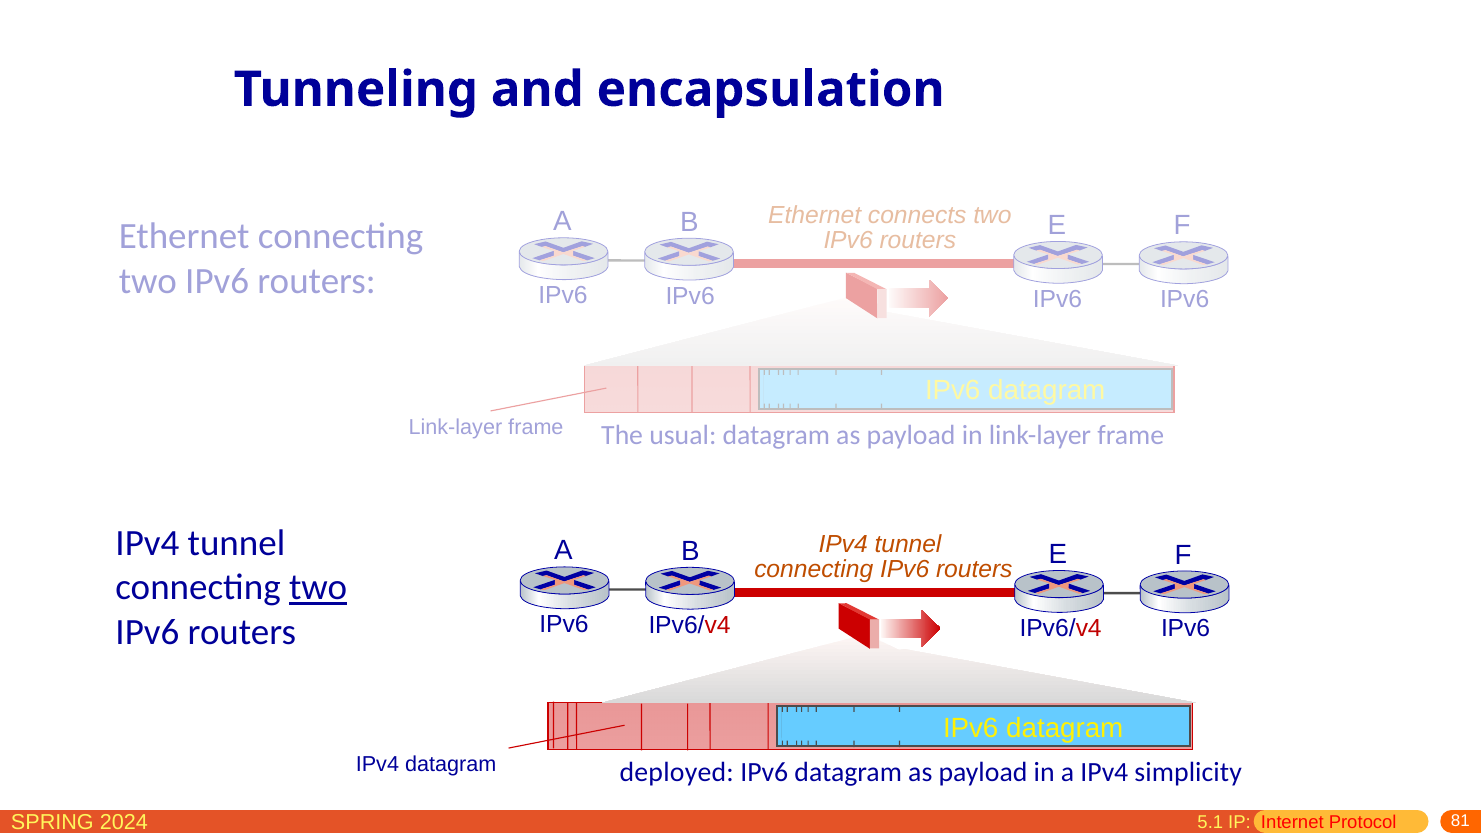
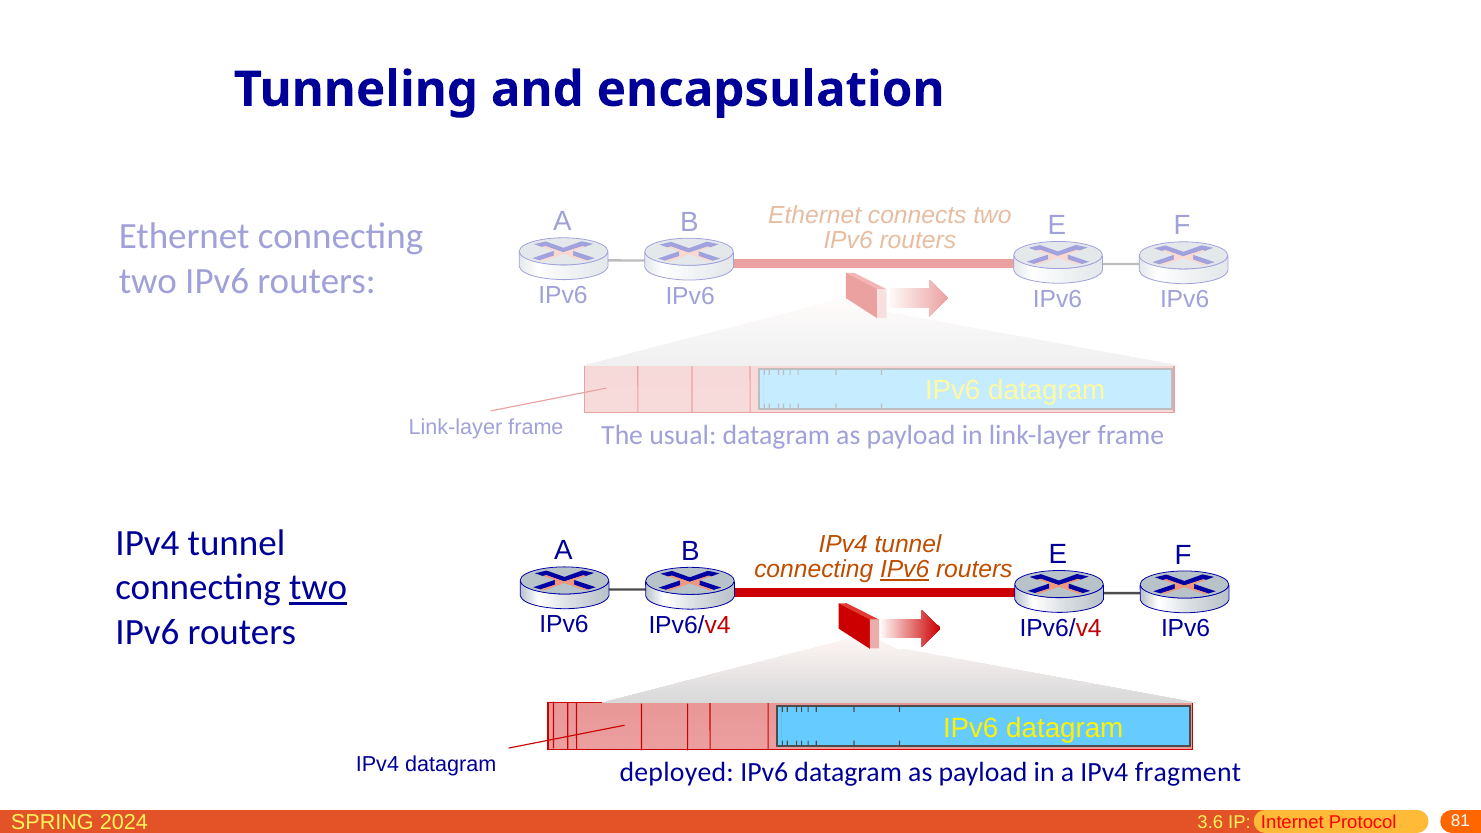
IPv6 underline: none -> present (905, 569)
simplicity: simplicity -> fragment (1188, 772)
5.1: 5.1 -> 3.6 (1210, 823)
